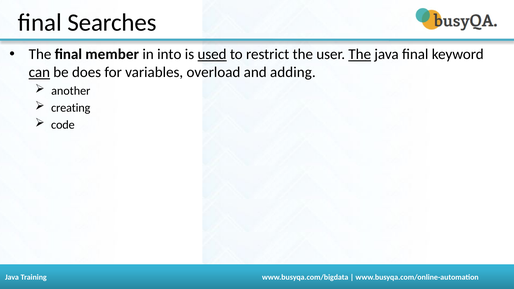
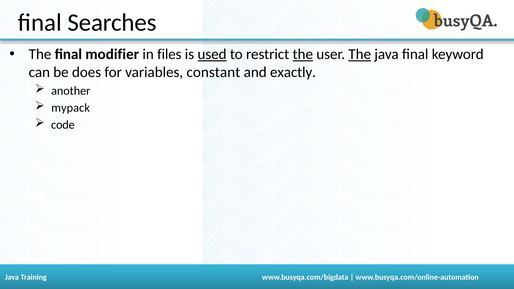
member: member -> modifier (112, 54)
into: into -> files (169, 54)
the underline: none -> present (303, 54)
can underline: present -> none (39, 72)
overload: overload -> constant (213, 72)
adding: adding -> exactly (293, 72)
creating: creating -> mypack (71, 108)
